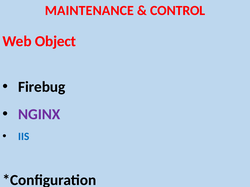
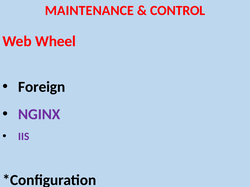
Object: Object -> Wheel (55, 41)
Firebug: Firebug -> Foreign (42, 87)
IIS colour: blue -> purple (24, 137)
